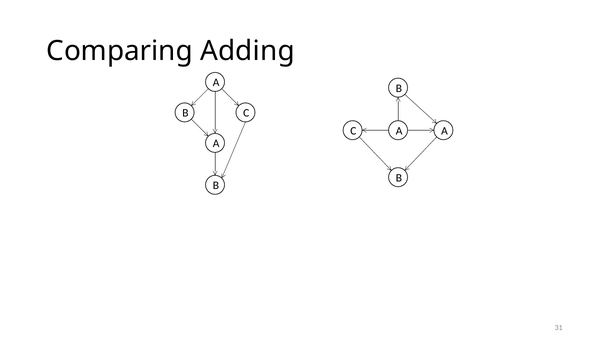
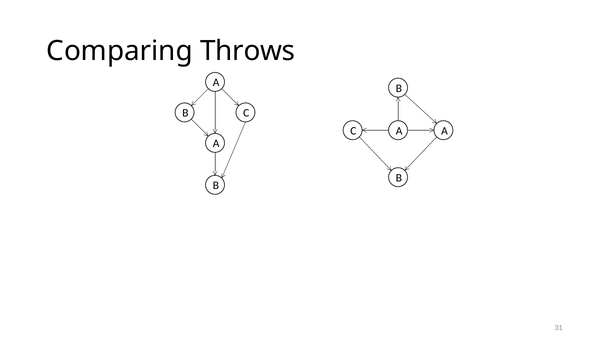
Adding: Adding -> Throws (248, 51)
